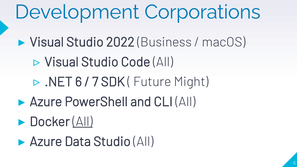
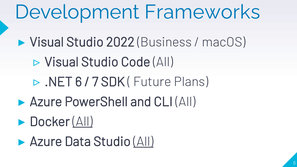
Corporations: Corporations -> Frameworks (202, 12)
Might: Might -> Plans (191, 82)
All underline: none -> present (143, 142)
